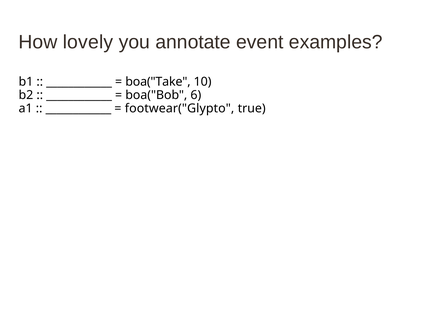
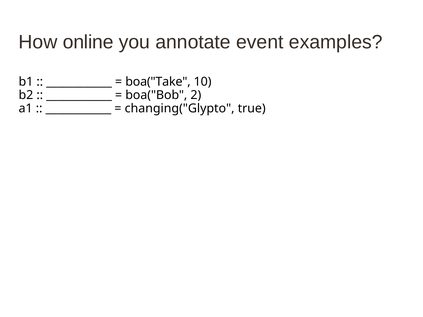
lovely: lovely -> online (88, 42)
6: 6 -> 2 (196, 95)
footwear("Glypto: footwear("Glypto -> changing("Glypto (180, 109)
